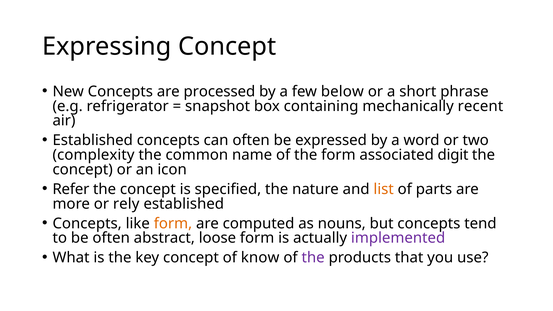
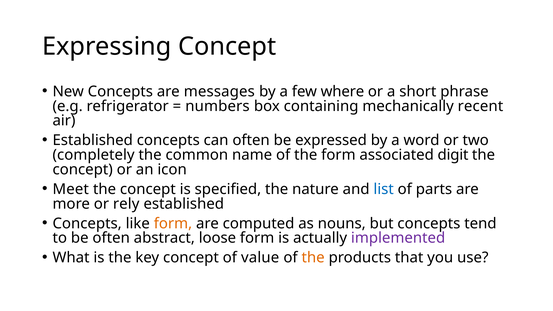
processed: processed -> messages (219, 92)
below: below -> where (342, 92)
snapshot: snapshot -> numbers (217, 106)
complexity: complexity -> completely (94, 155)
Refer: Refer -> Meet (71, 189)
list colour: orange -> blue (384, 189)
know: know -> value (260, 258)
the colour: purple -> orange (313, 258)
